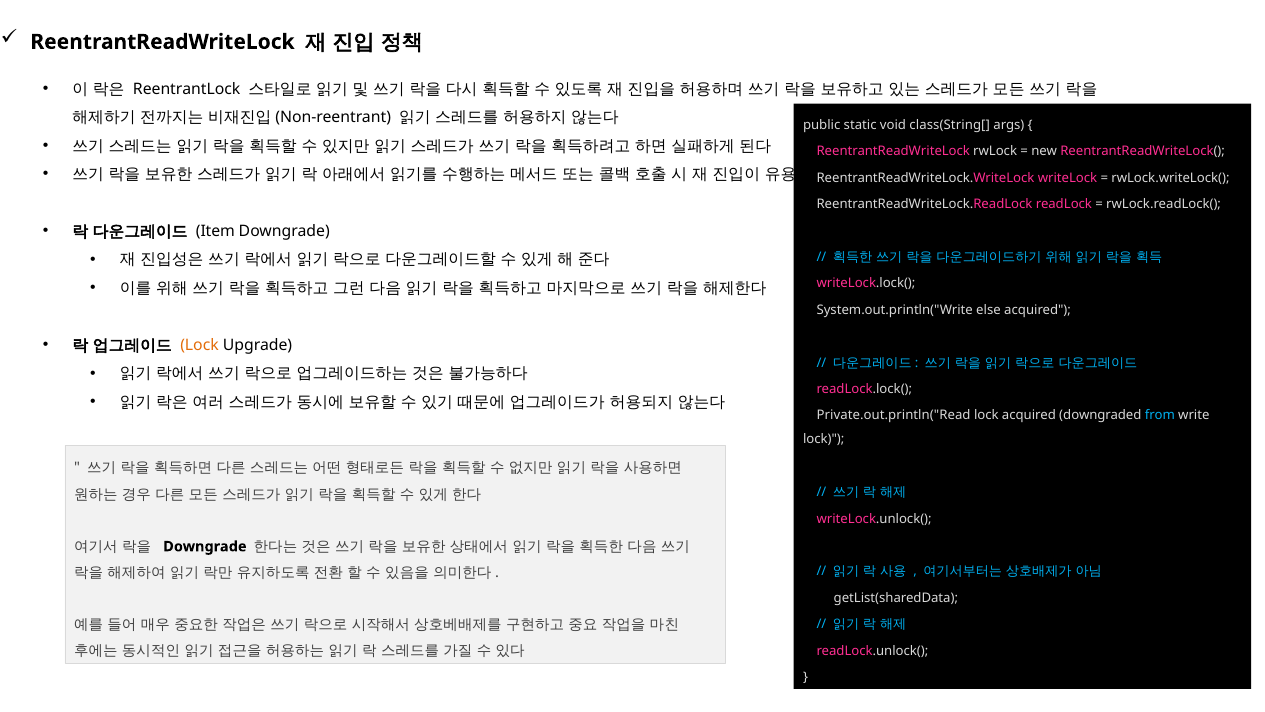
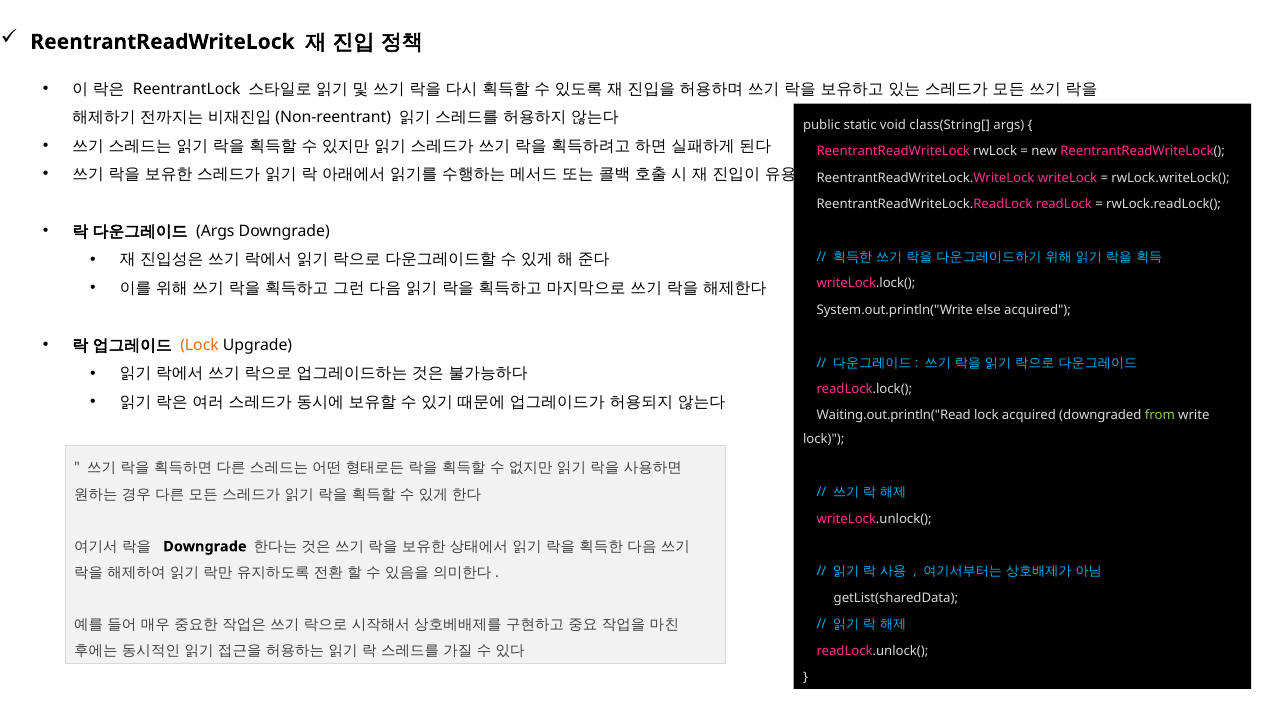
Item: Item -> Args (215, 231)
Private.out.println("Read: Private.out.println("Read -> Waiting.out.println("Read (894, 415)
from colour: light blue -> light green (1160, 415)
